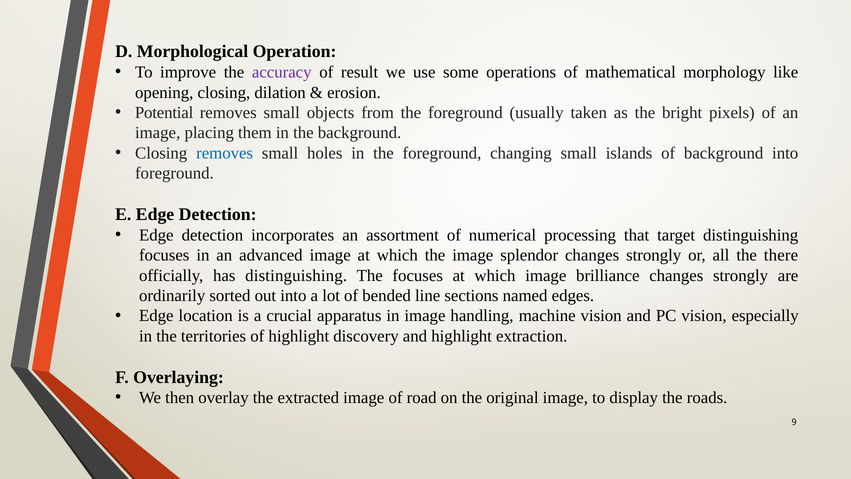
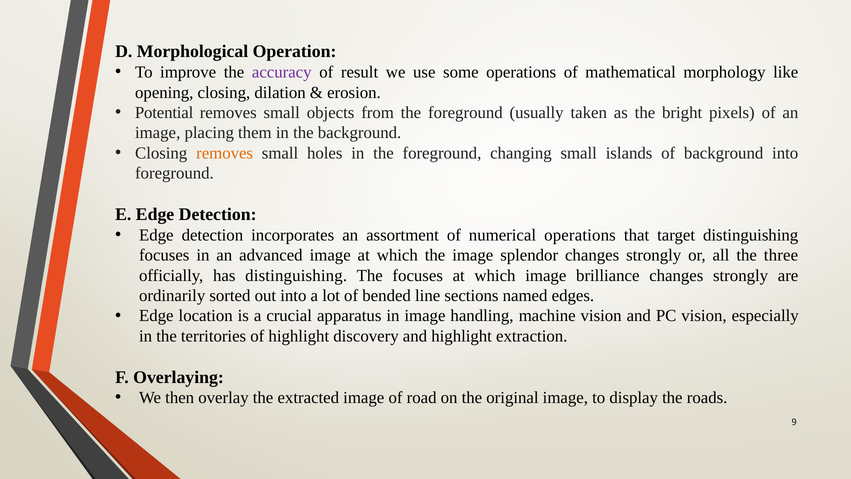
removes colour: blue -> orange (225, 153)
numerical processing: processing -> operations (580, 235)
there: there -> three (781, 255)
